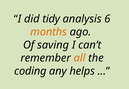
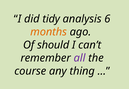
saving: saving -> should (53, 45)
all colour: orange -> purple (80, 58)
coding: coding -> course (30, 71)
helps: helps -> thing (82, 71)
